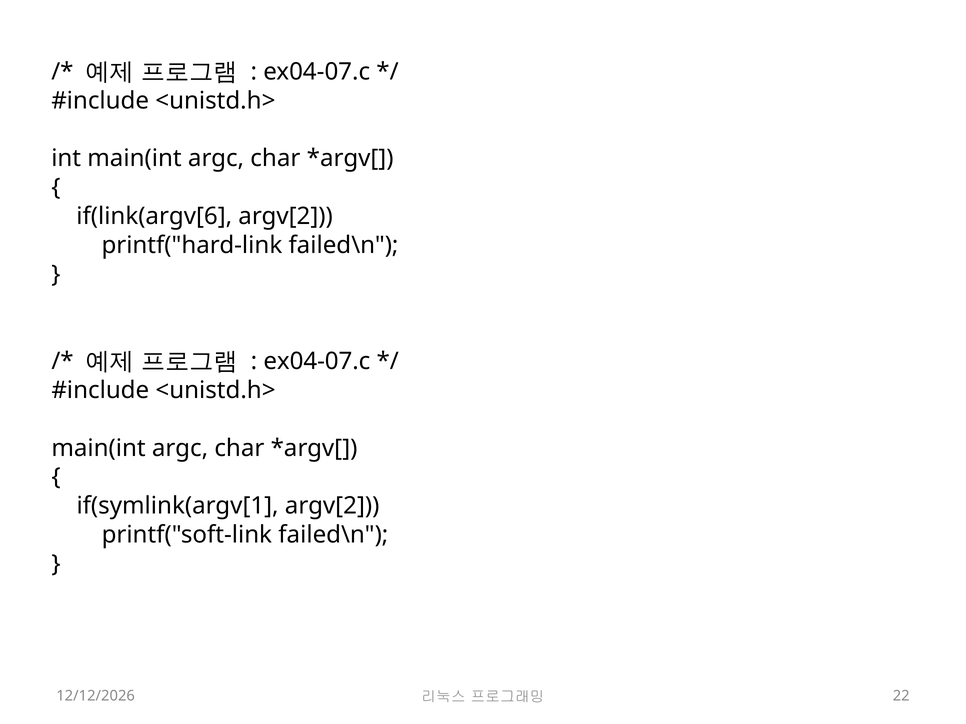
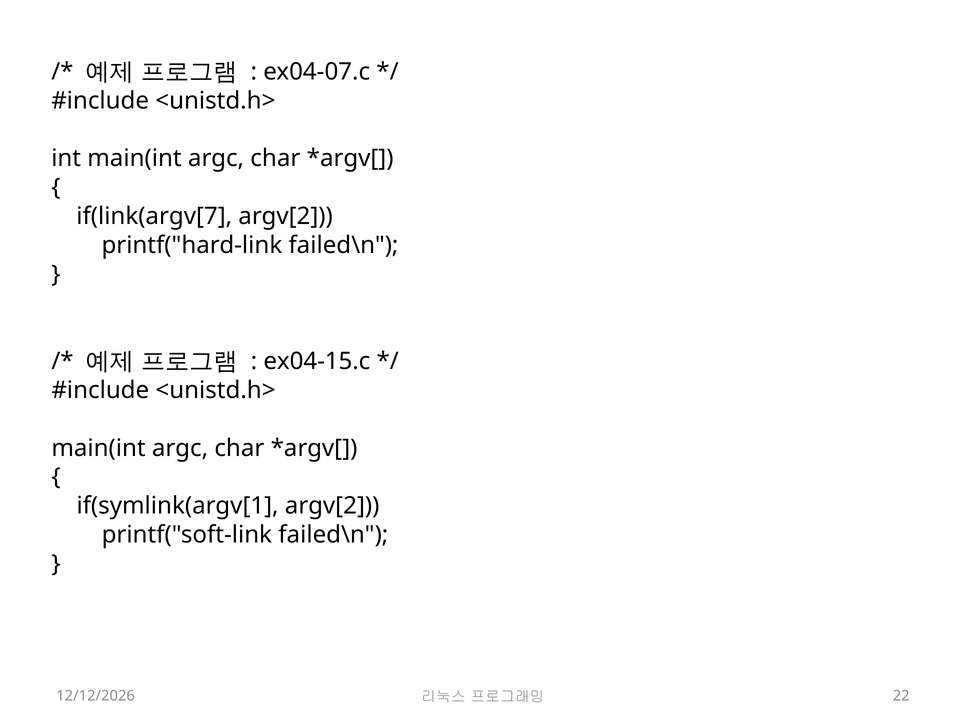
if(link(argv[6: if(link(argv[6 -> if(link(argv[7 (154, 217)
ex04-07.c: ex04-07.c -> ex04-15.c (317, 361)
